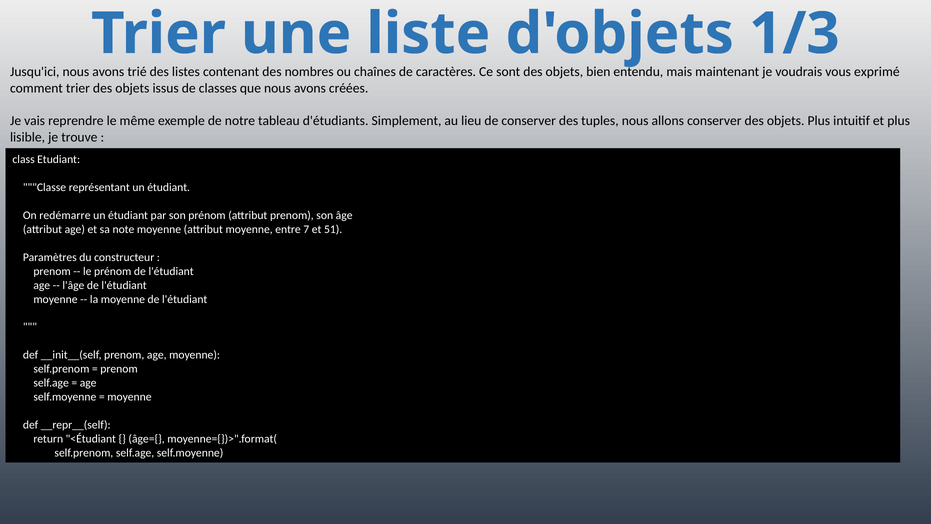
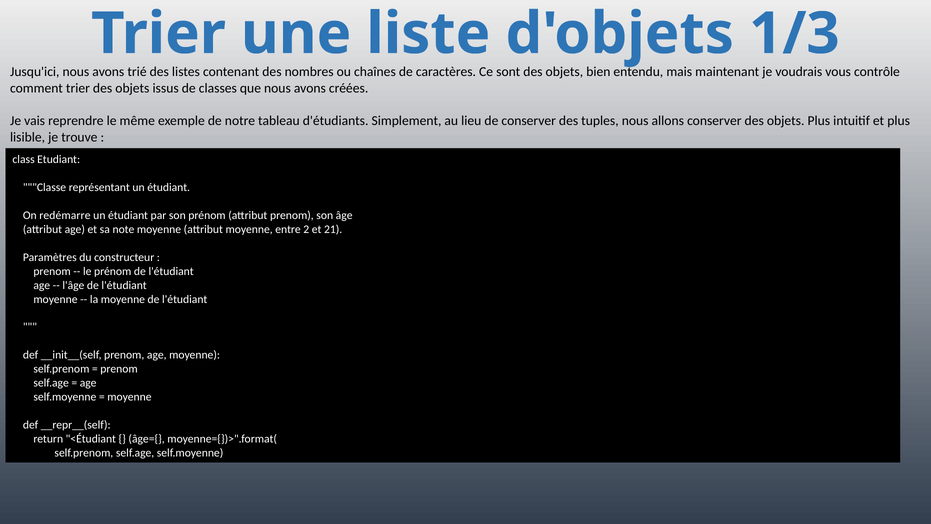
exprimé: exprimé -> contrôle (877, 72)
7: 7 -> 2 (306, 229)
51: 51 -> 21 (333, 229)
